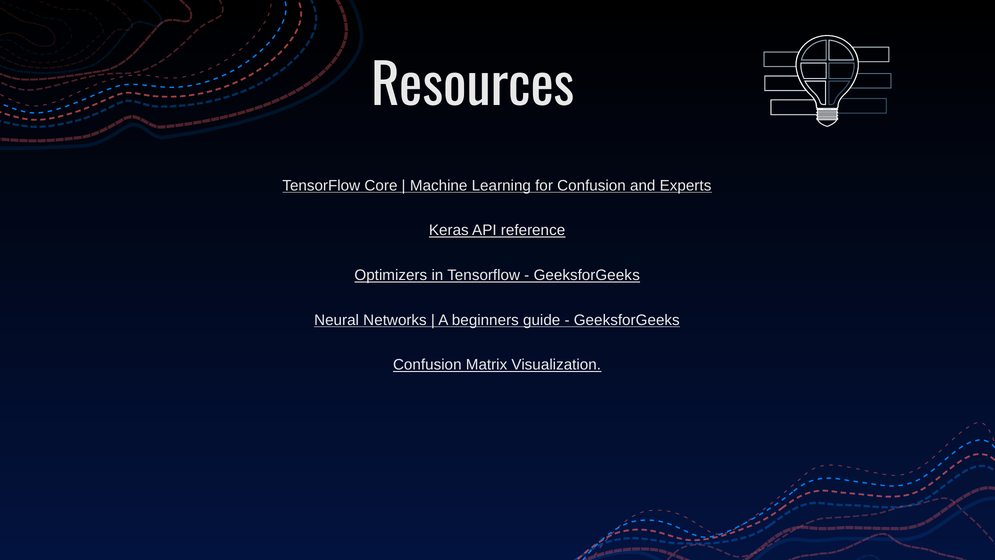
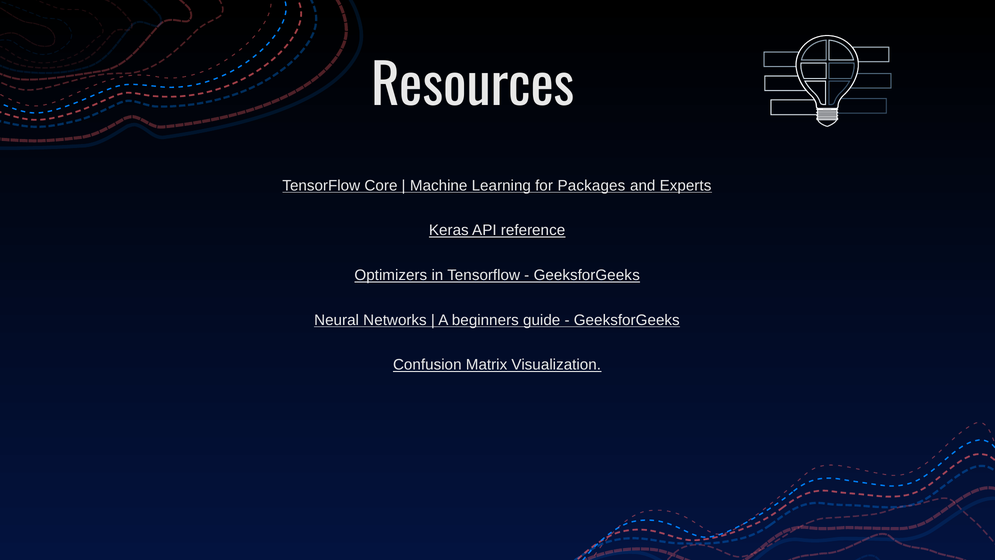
for Confusion: Confusion -> Packages (591, 186)
